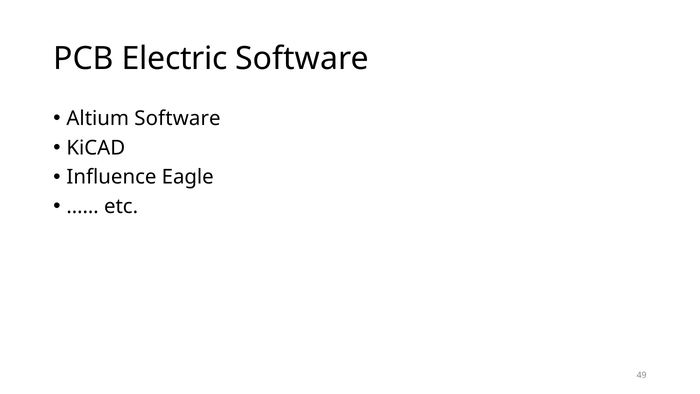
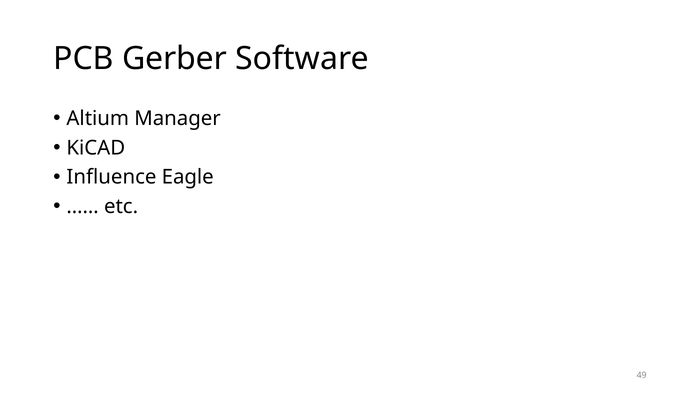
Electric: Electric -> Gerber (175, 59)
Altium Software: Software -> Manager (178, 118)
